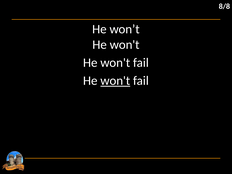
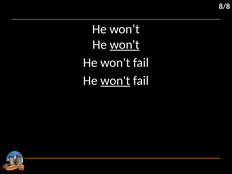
won't underline: none -> present (125, 45)
